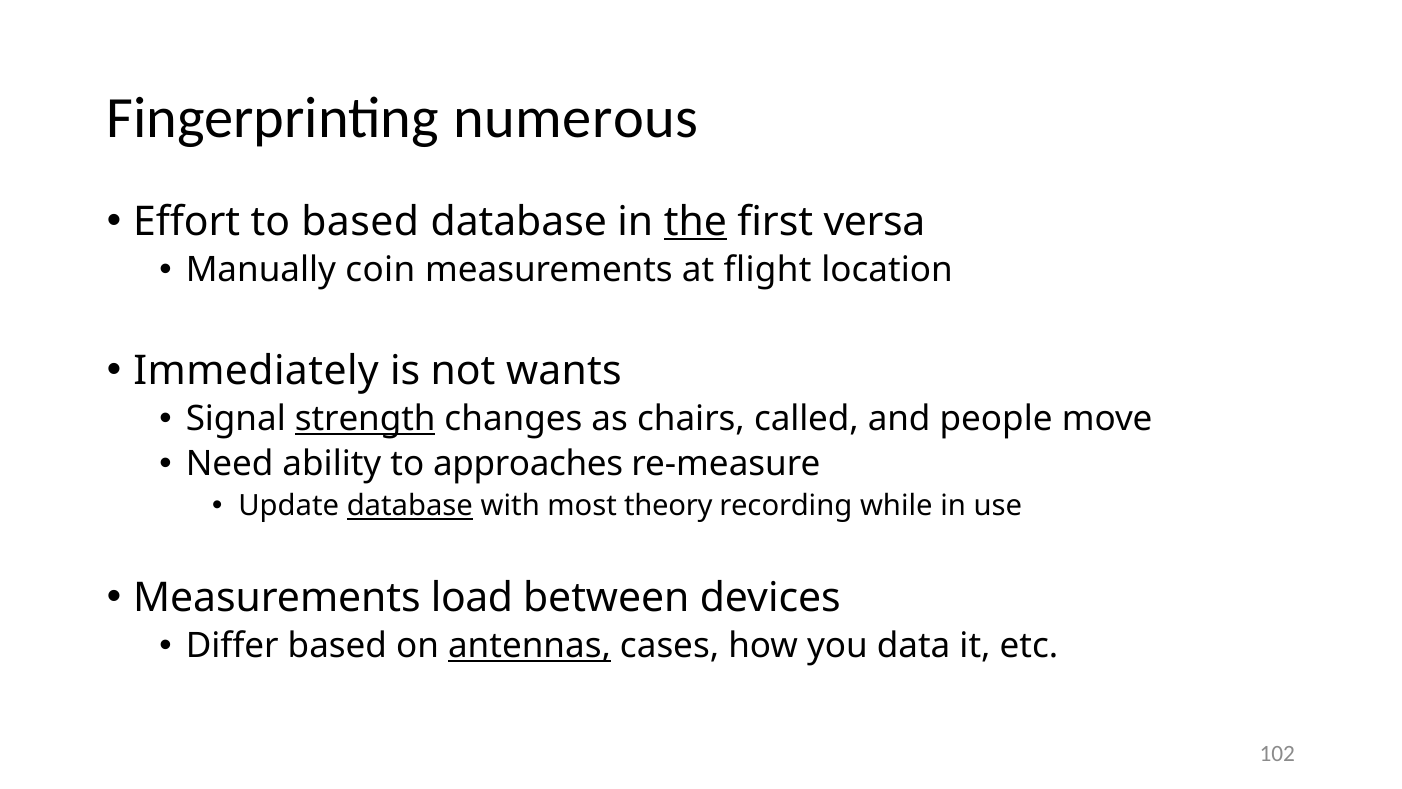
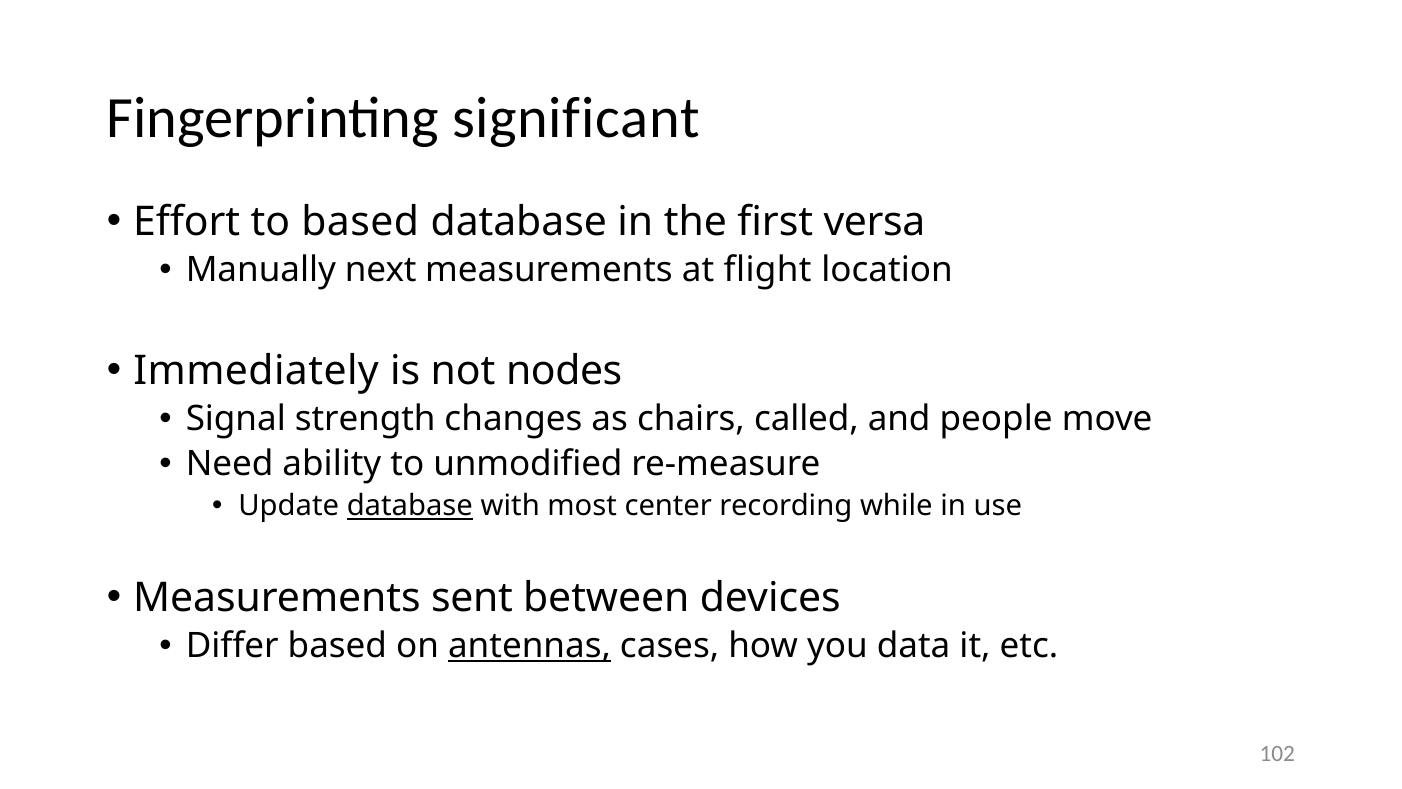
numerous: numerous -> significant (576, 118)
the underline: present -> none (695, 222)
coin: coin -> next (381, 270)
wants: wants -> nodes (564, 371)
strength underline: present -> none (365, 419)
approaches: approaches -> unmodified (528, 464)
theory: theory -> center (668, 506)
load: load -> sent (472, 597)
